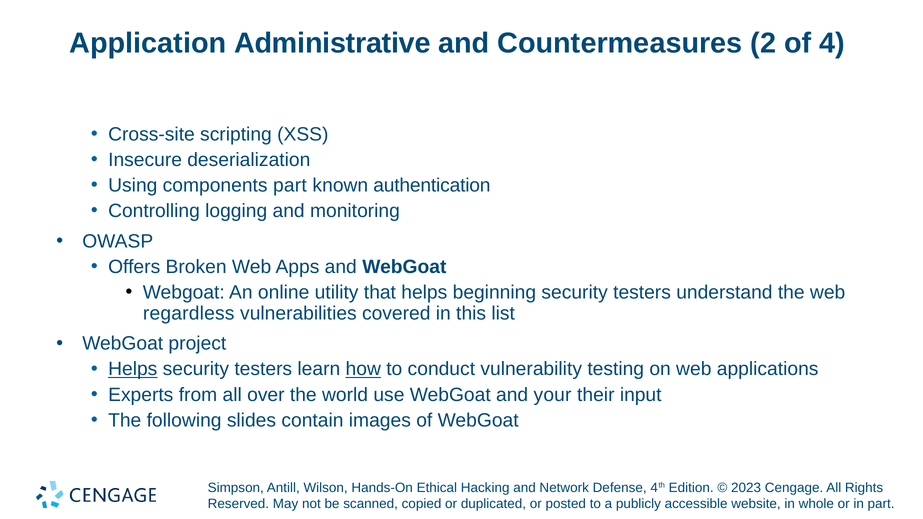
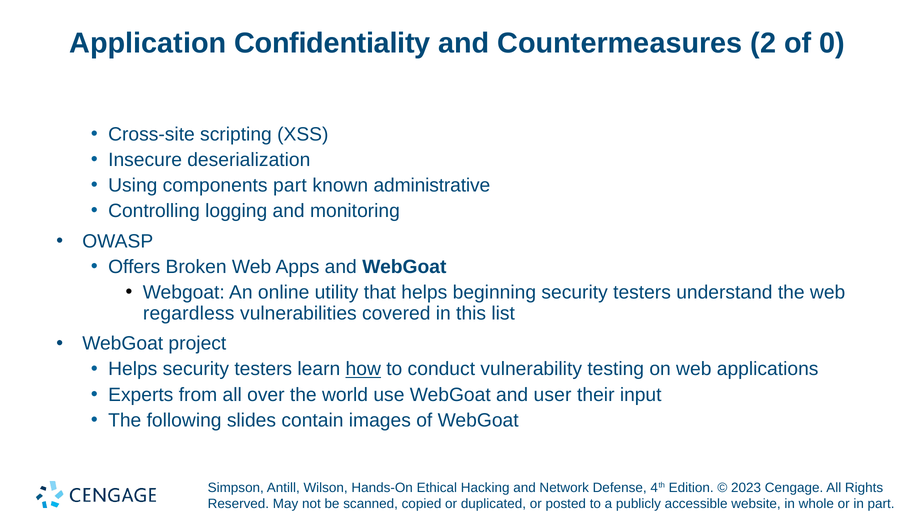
Administrative: Administrative -> Confidentiality (332, 43)
4: 4 -> 0 (832, 43)
authentication: authentication -> administrative (432, 185)
Helps underline: present -> none (133, 369)
your: your -> user (553, 395)
